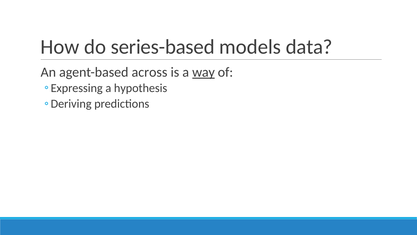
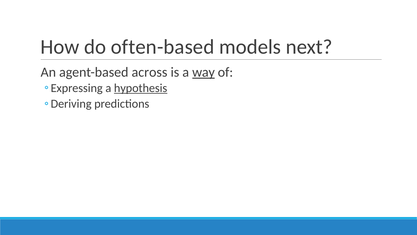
series-based: series-based -> often-based (163, 47)
data: data -> next (309, 47)
hypothesis underline: none -> present (141, 88)
